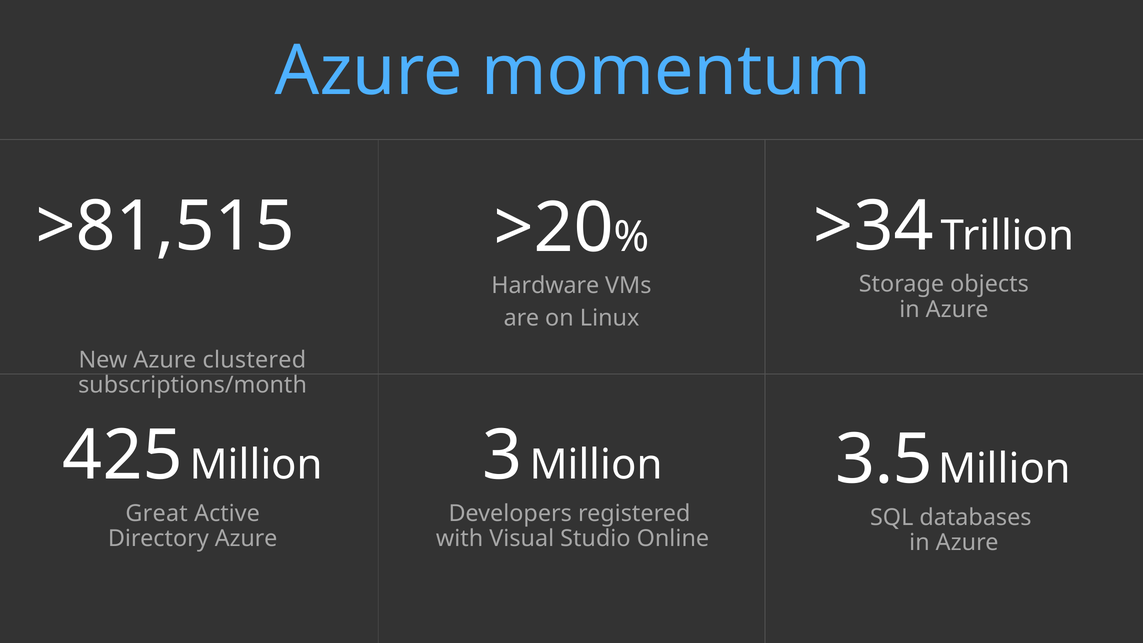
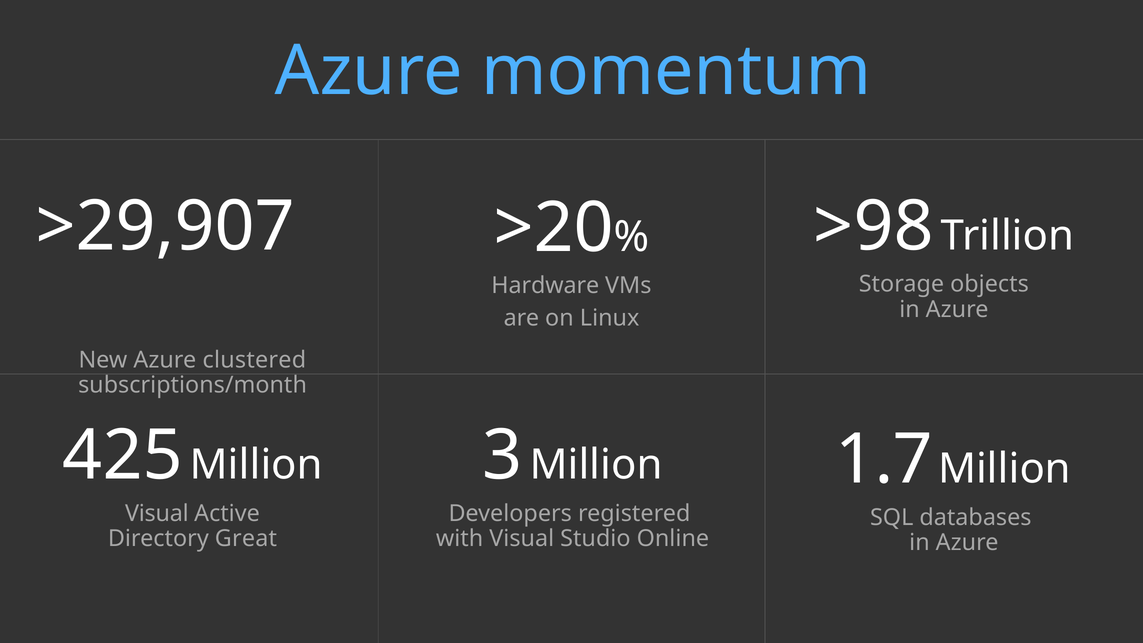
>81,515: >81,515 -> >29,907 (165, 226)
>34: >34 -> >98 (874, 226)
3.5: 3.5 -> 1.7 (884, 459)
Great: Great -> Visual (157, 513)
Directory Azure: Azure -> Great (246, 538)
